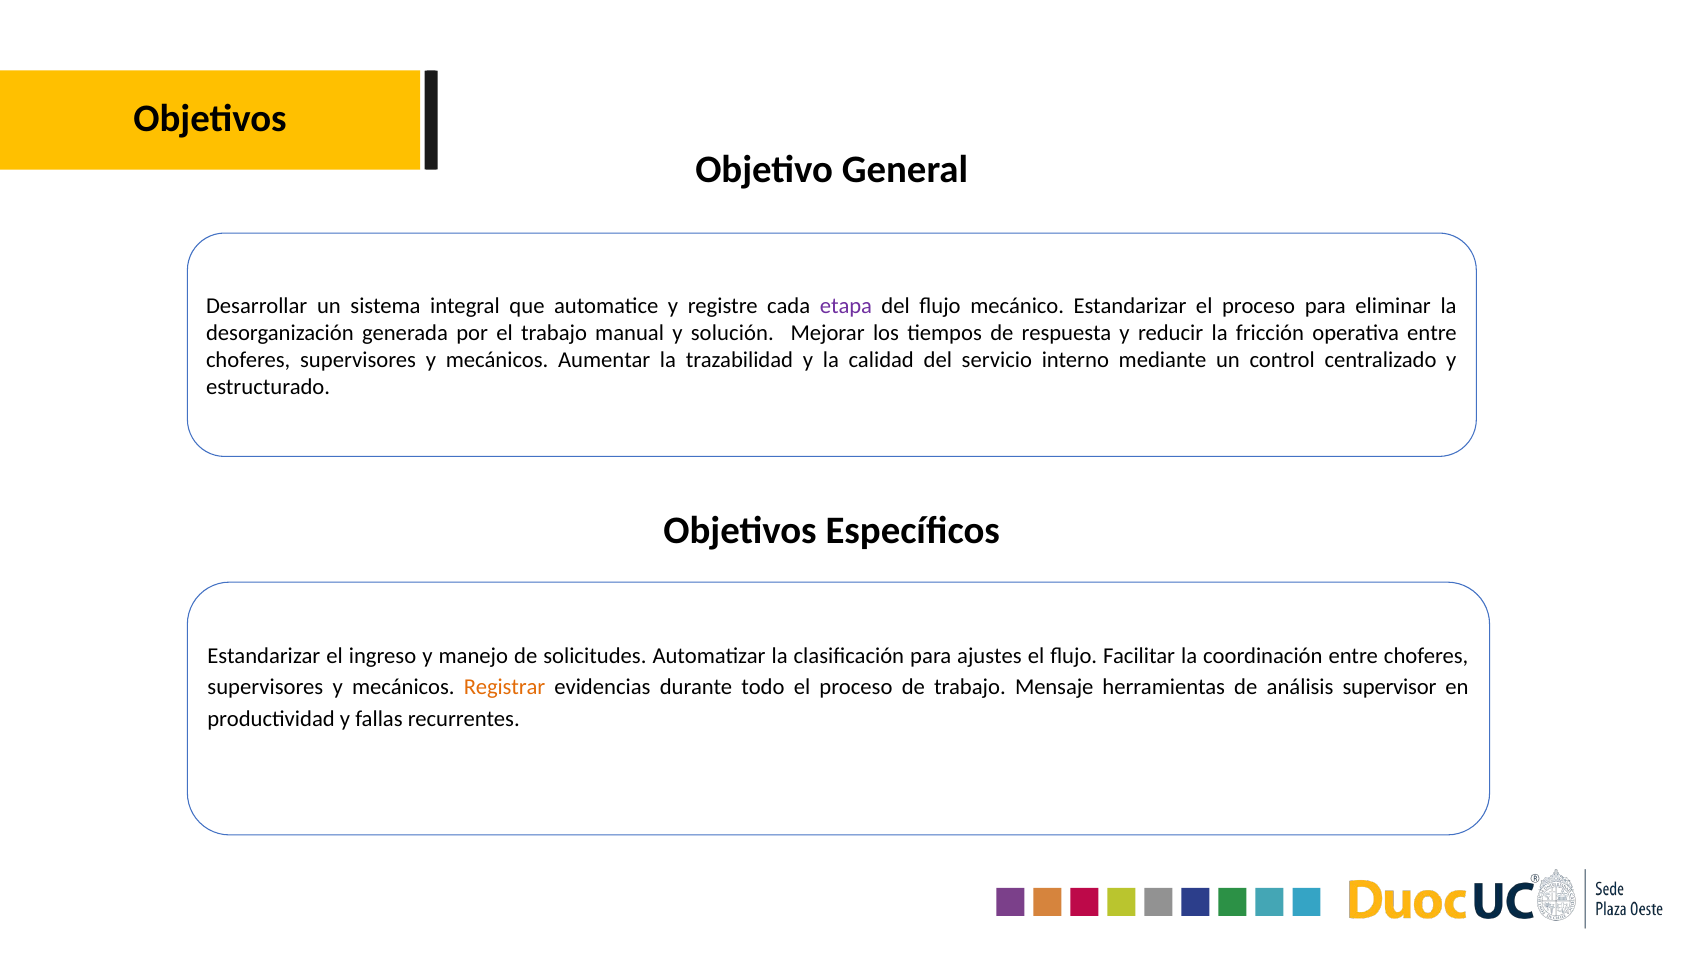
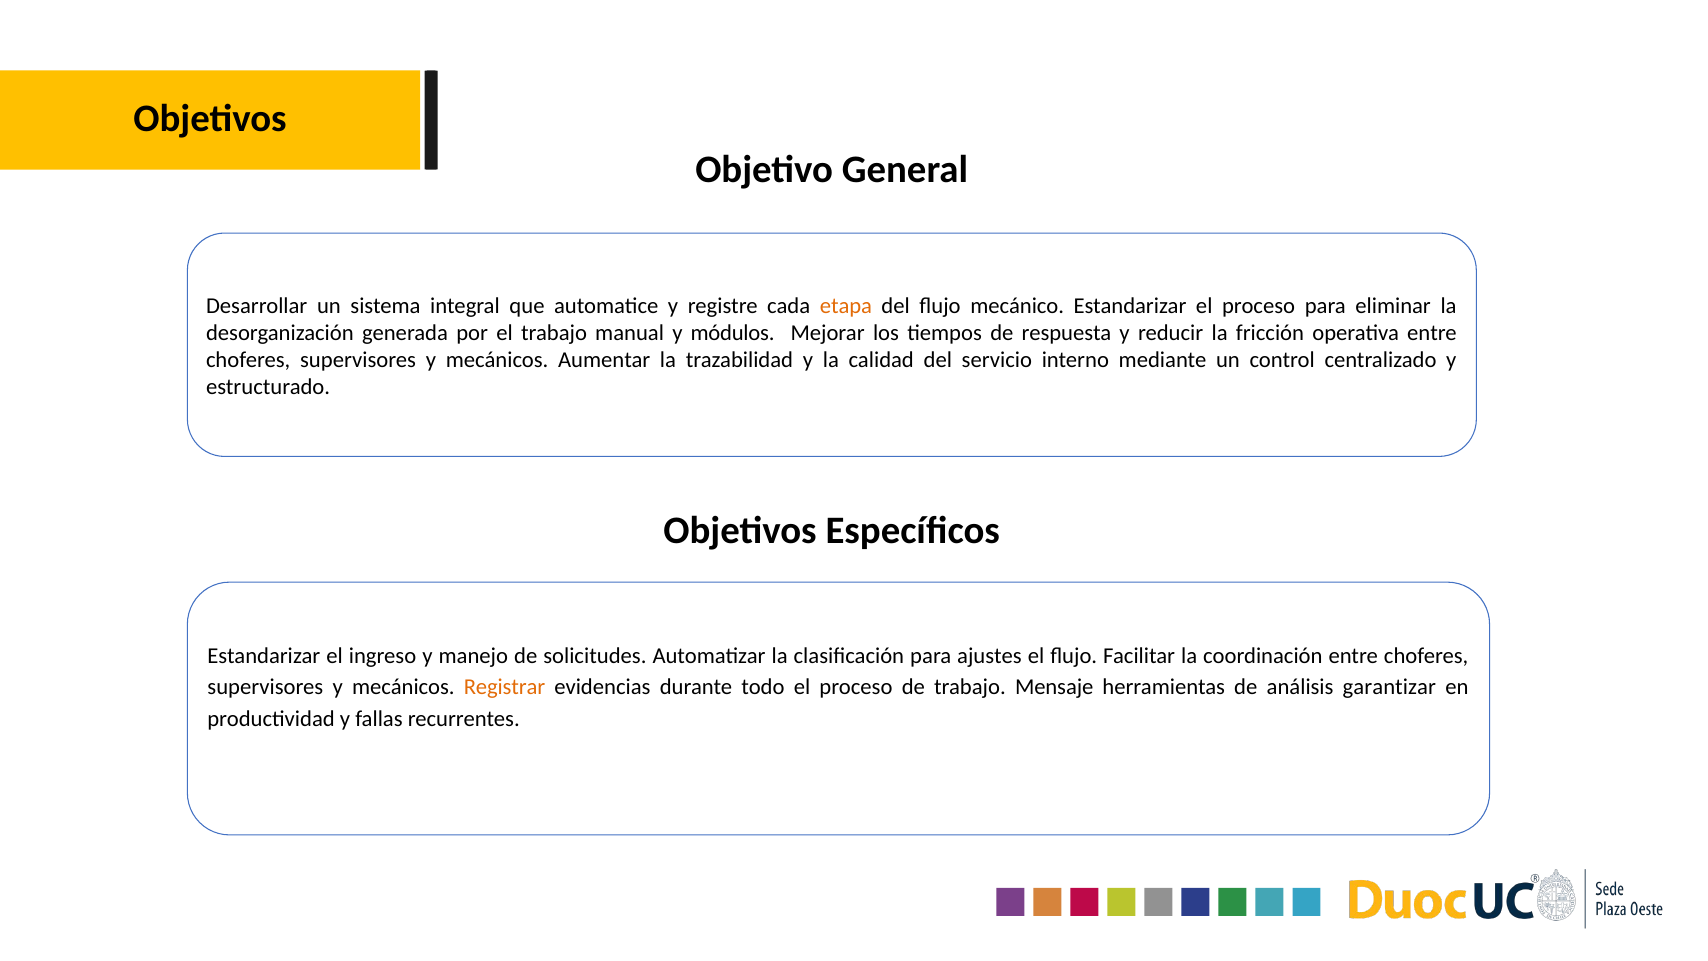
etapa colour: purple -> orange (846, 305)
solución: solución -> módulos (732, 333)
supervisor: supervisor -> garantizar (1389, 687)
